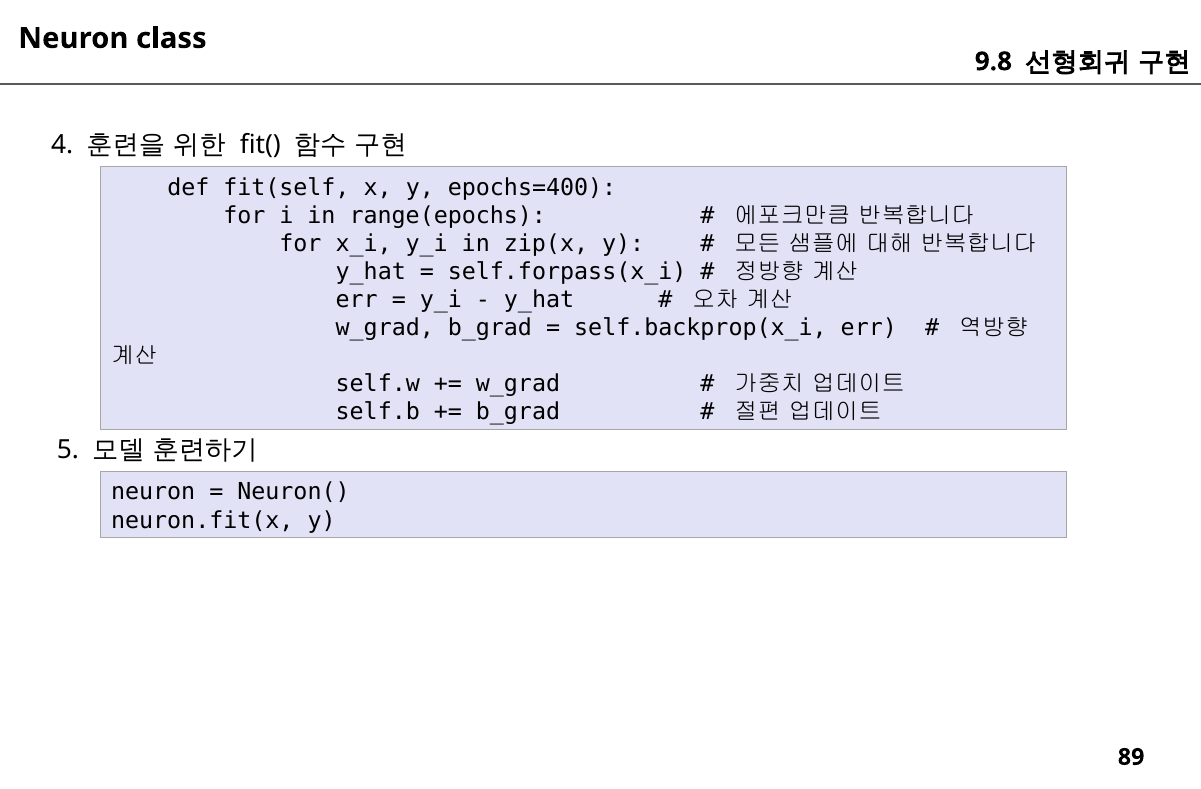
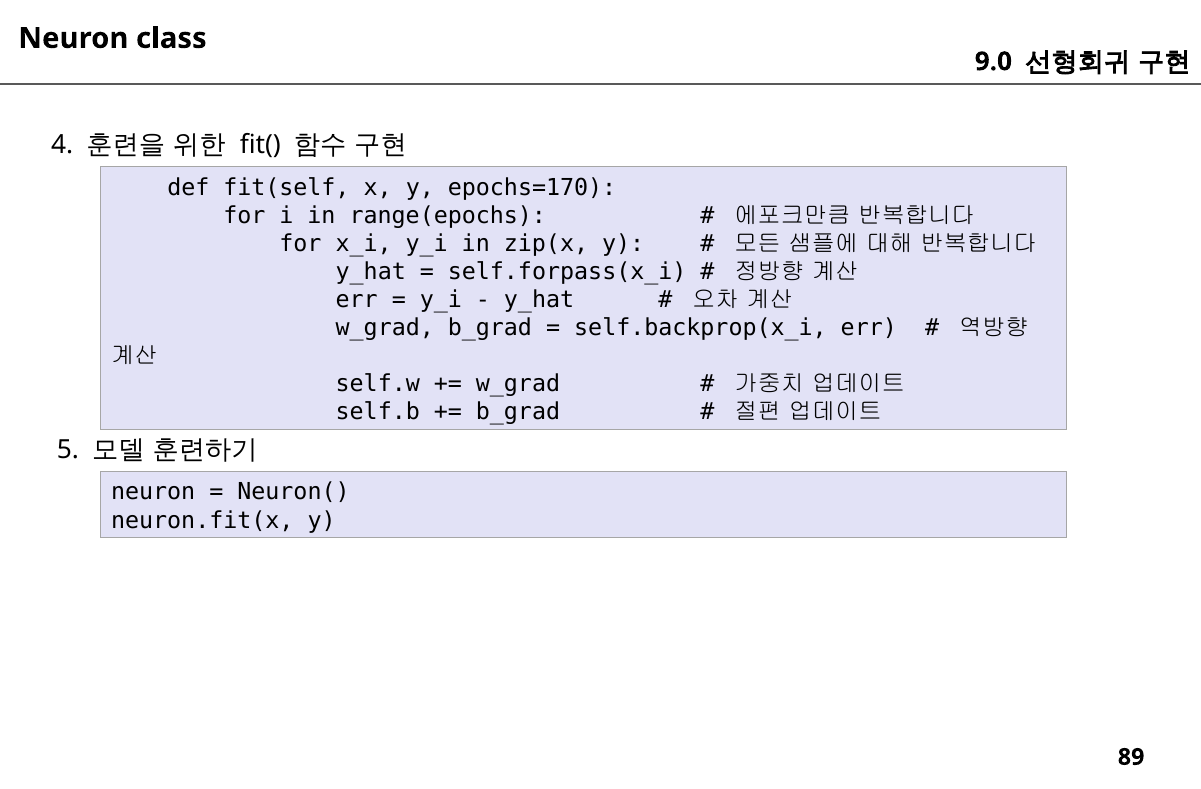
9.8: 9.8 -> 9.0 (993, 62)
epochs=400: epochs=400 -> epochs=170 (532, 187)
